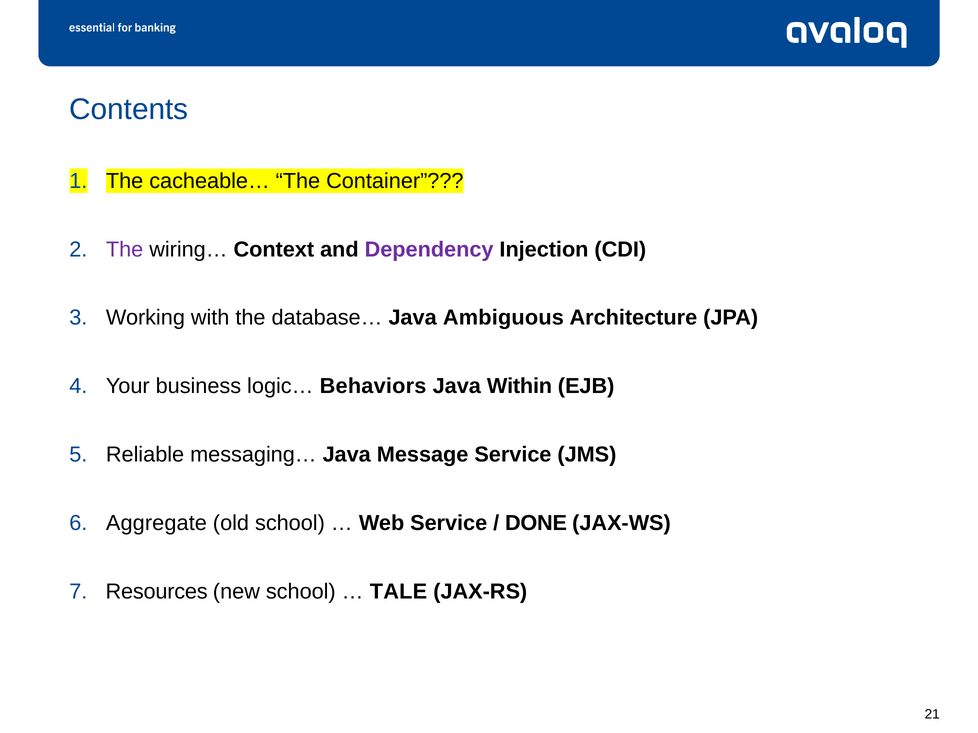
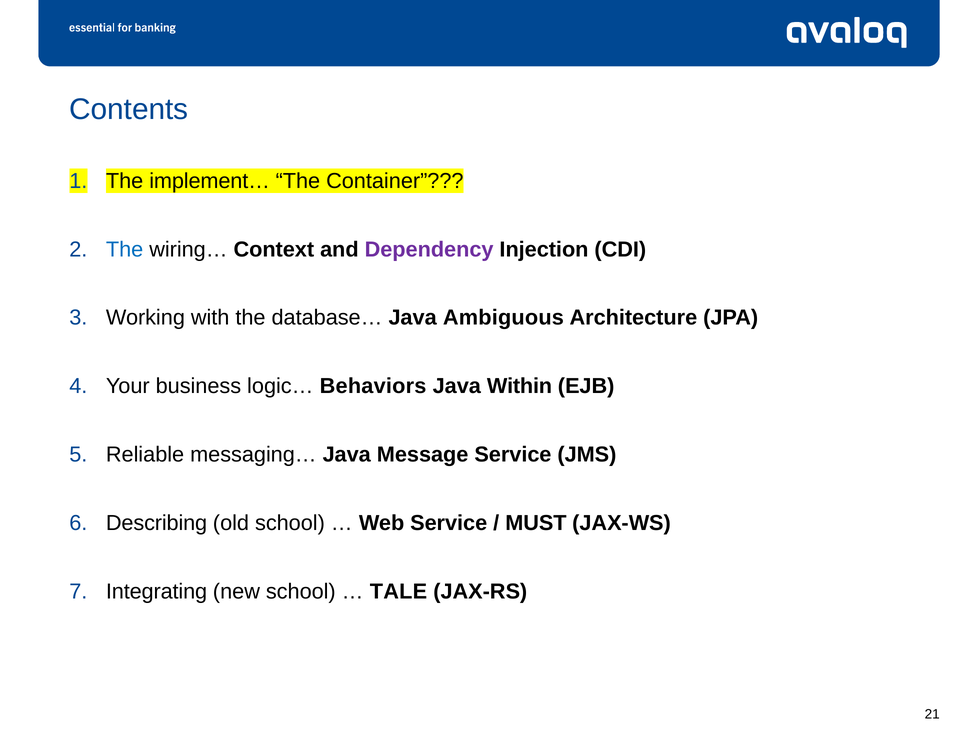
cacheable…: cacheable… -> implement… (210, 181)
The colour: purple -> blue (125, 250)
Aggregate: Aggregate -> Describing (157, 523)
DONE: DONE -> MUST (536, 523)
Resources: Resources -> Integrating (157, 592)
